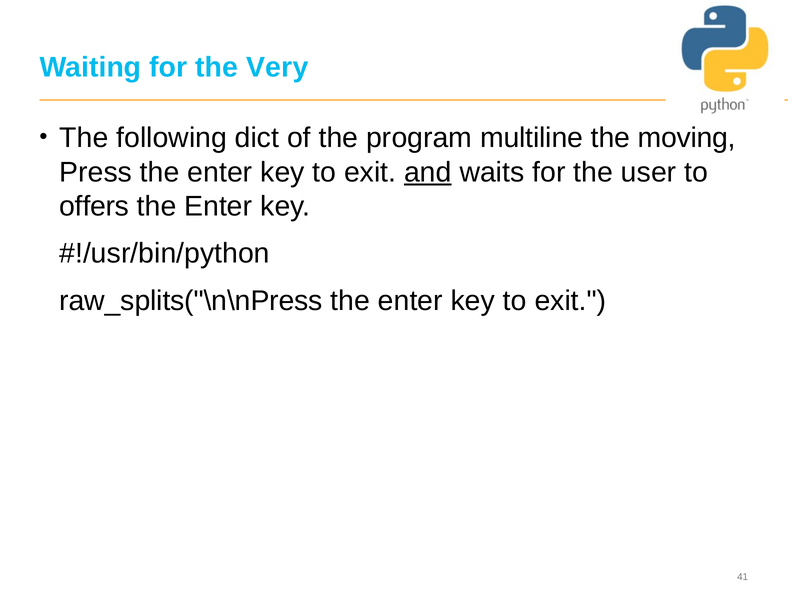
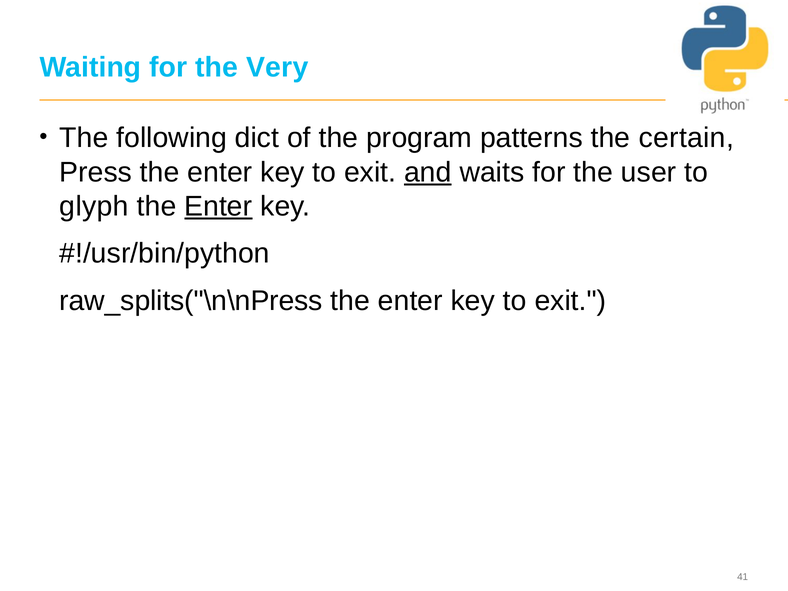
multiline: multiline -> patterns (531, 138)
moving: moving -> certain (686, 138)
offers: offers -> glyph (94, 206)
Enter underline: none -> present (218, 206)
